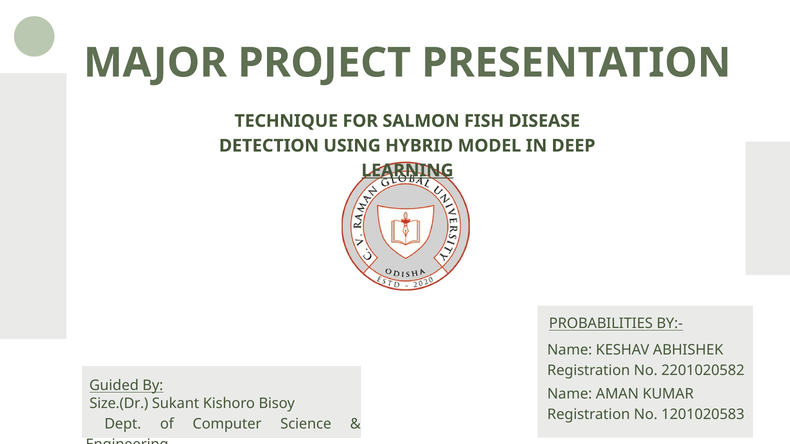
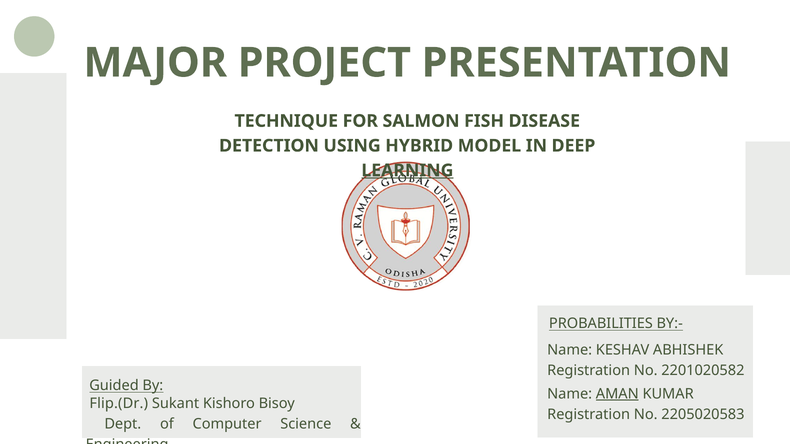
AMAN underline: none -> present (617, 394)
Size.(Dr: Size.(Dr -> Flip.(Dr (119, 404)
1201020583: 1201020583 -> 2205020583 (703, 415)
